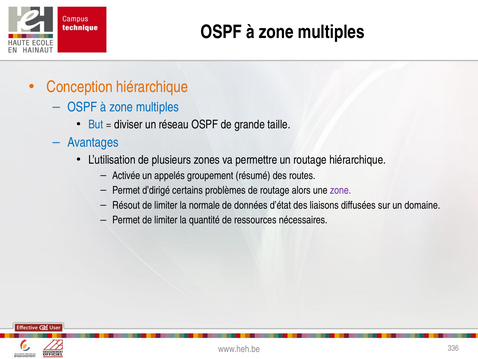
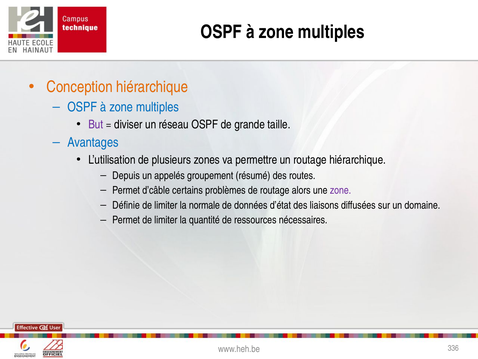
But colour: blue -> purple (96, 124)
Activée: Activée -> Depuis (126, 175)
d’dirigé: d’dirigé -> d’câble (156, 190)
Résout: Résout -> Définie (126, 205)
